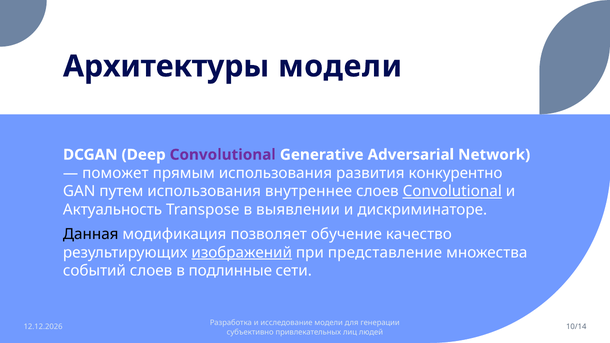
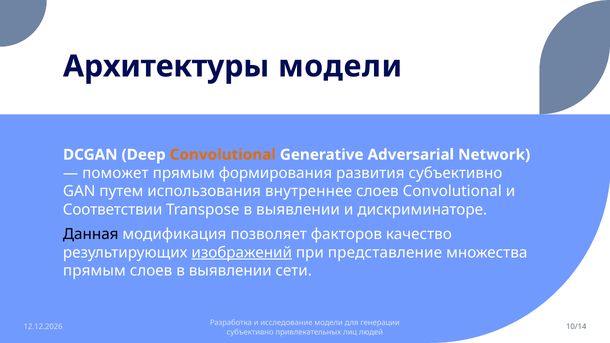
Convolutional colour: purple -> orange (223, 155)
прямым использования: использования -> формирования (275, 173)
развития конкурентно: конкурентно -> субъективно (456, 173)
Convolutional underline: present -> none (452, 191)
Актуальность: Актуальность -> Соответствии (113, 210)
обучение: обучение -> факторов (346, 234)
событий: событий -> прямым (94, 271)
слоев в подлинные: подлинные -> выявлении (230, 271)
